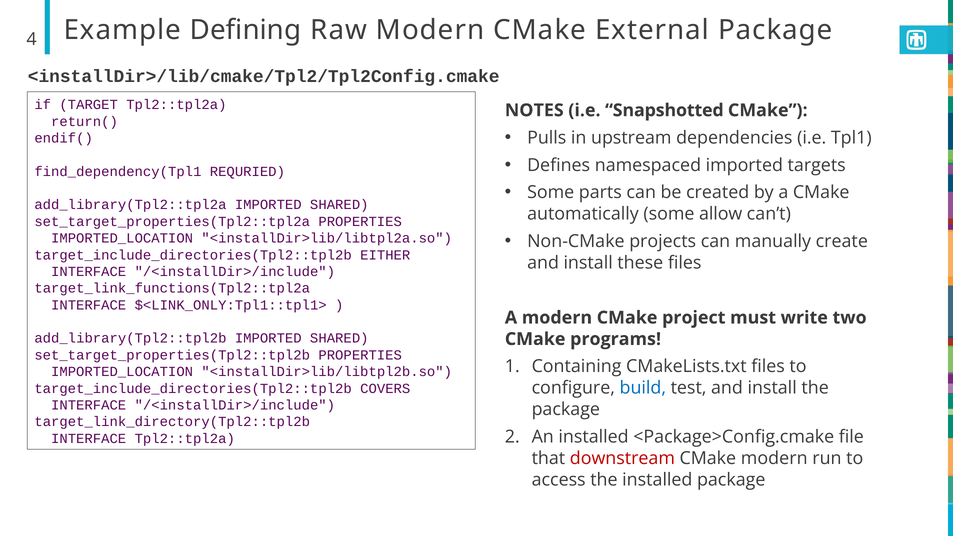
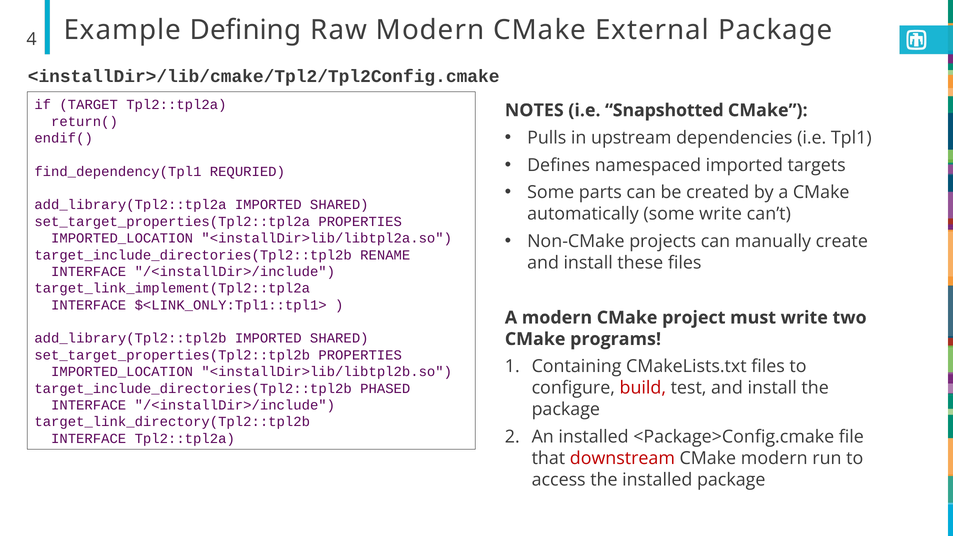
some allow: allow -> write (721, 214)
EITHER: EITHER -> RENAME (385, 255)
target_link_functions(Tpl2::tpl2a: target_link_functions(Tpl2::tpl2a -> target_link_implement(Tpl2::tpl2a (172, 288)
build colour: blue -> red (643, 388)
COVERS: COVERS -> PHASED (385, 388)
